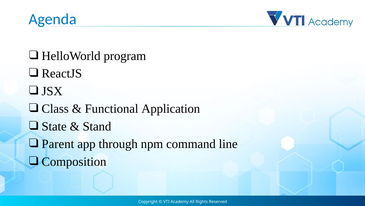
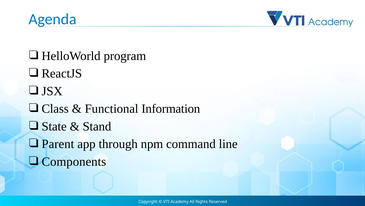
Application: Application -> Information (171, 108)
Composition: Composition -> Components (74, 161)
